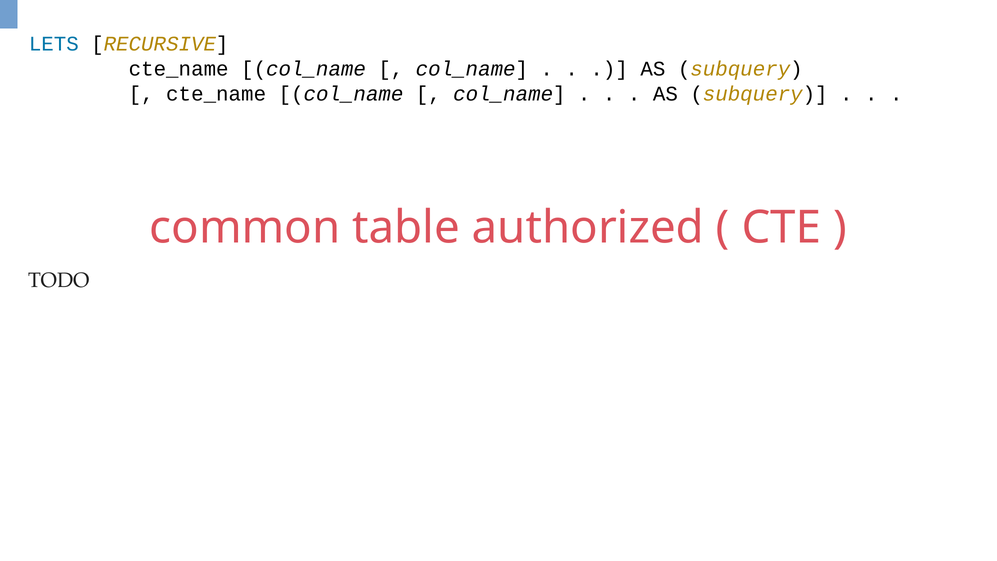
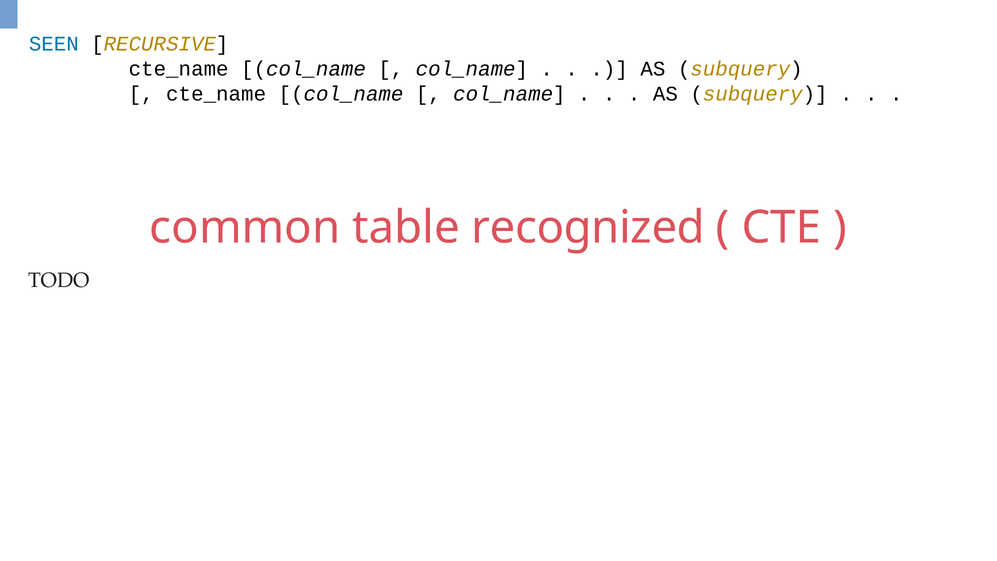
LETS: LETS -> SEEN (54, 44)
authorized: authorized -> recognized (588, 227)
